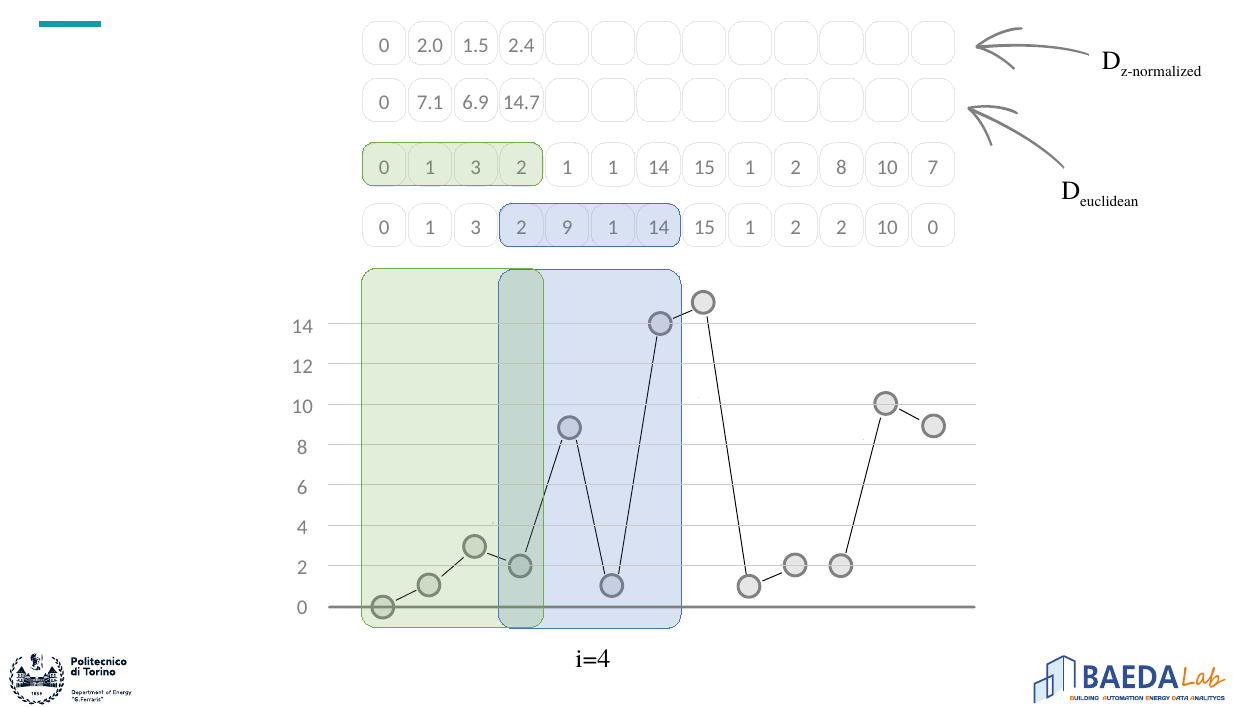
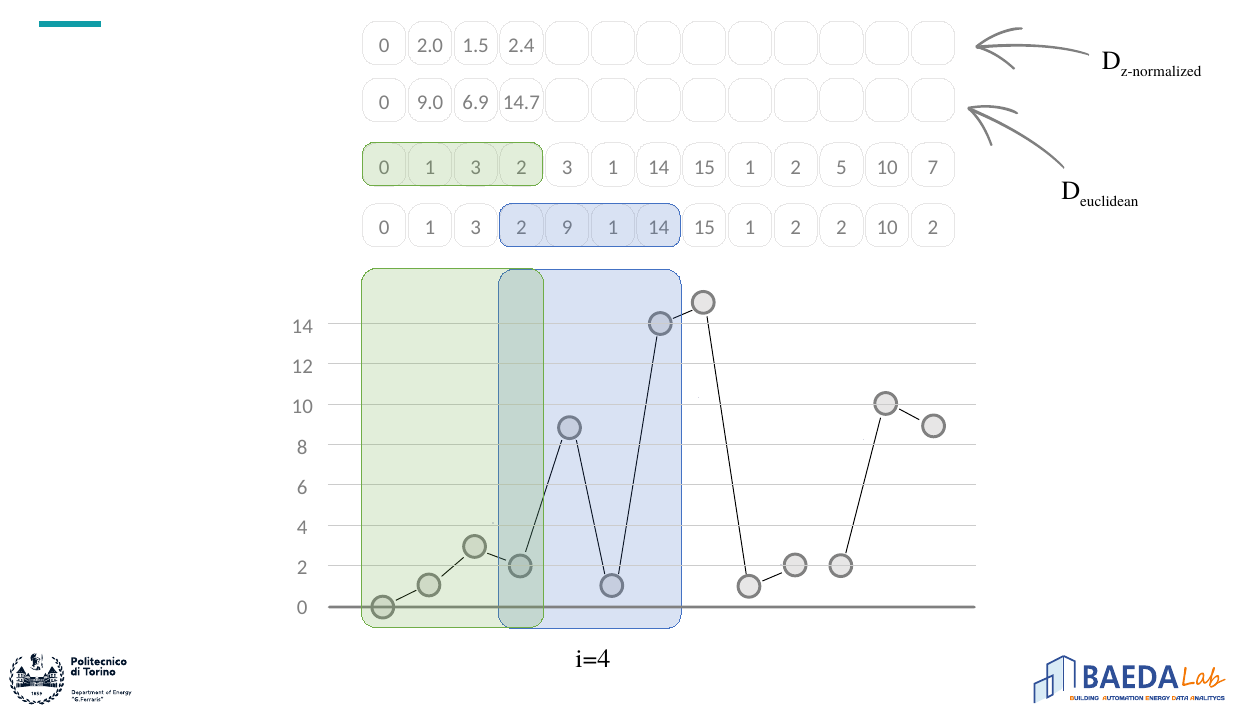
7.1: 7.1 -> 9.0 (430, 103)
1: 1 -> 3 (567, 167)
2 8: 8 -> 5 (841, 167)
10 0: 0 -> 2 (933, 228)
